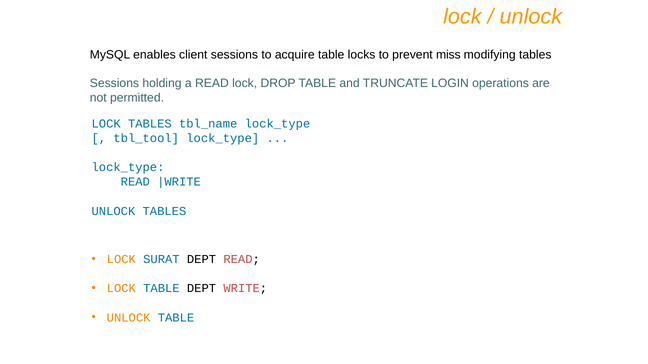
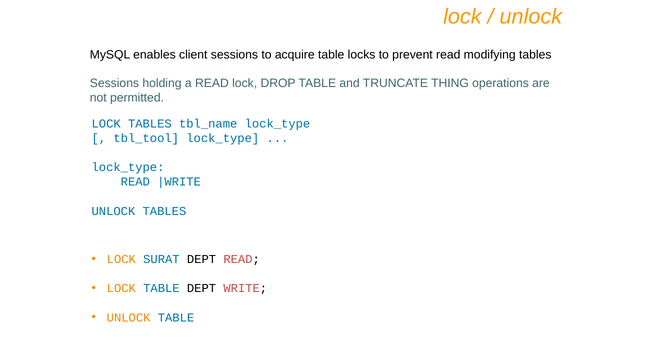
prevent miss: miss -> read (448, 55)
LOGIN: LOGIN -> THING (450, 83)
